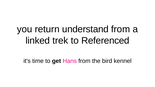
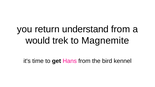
linked: linked -> would (38, 41)
Referenced: Referenced -> Magnemite (105, 41)
